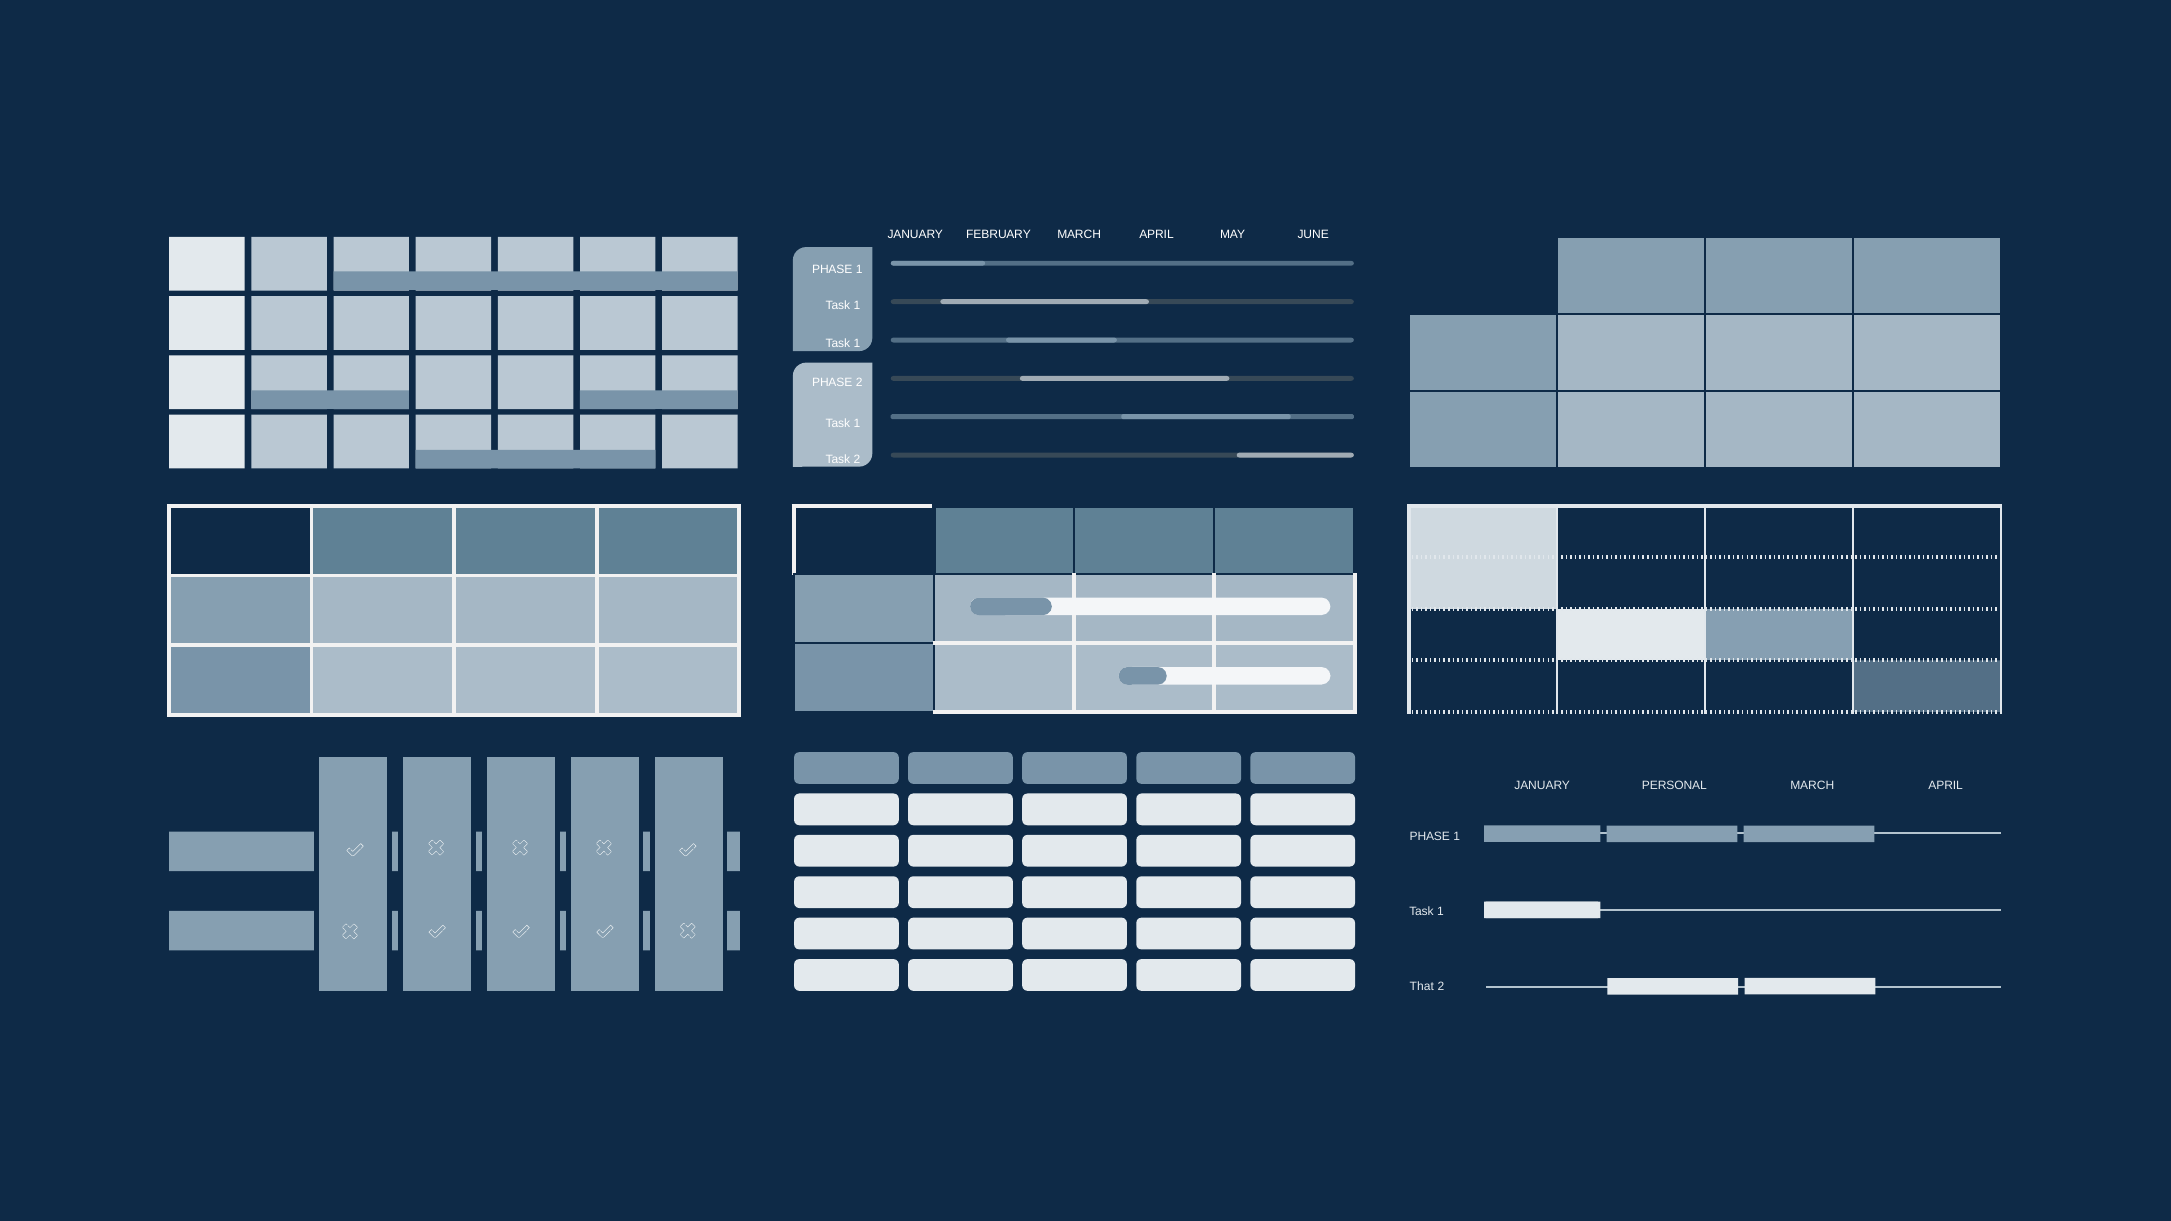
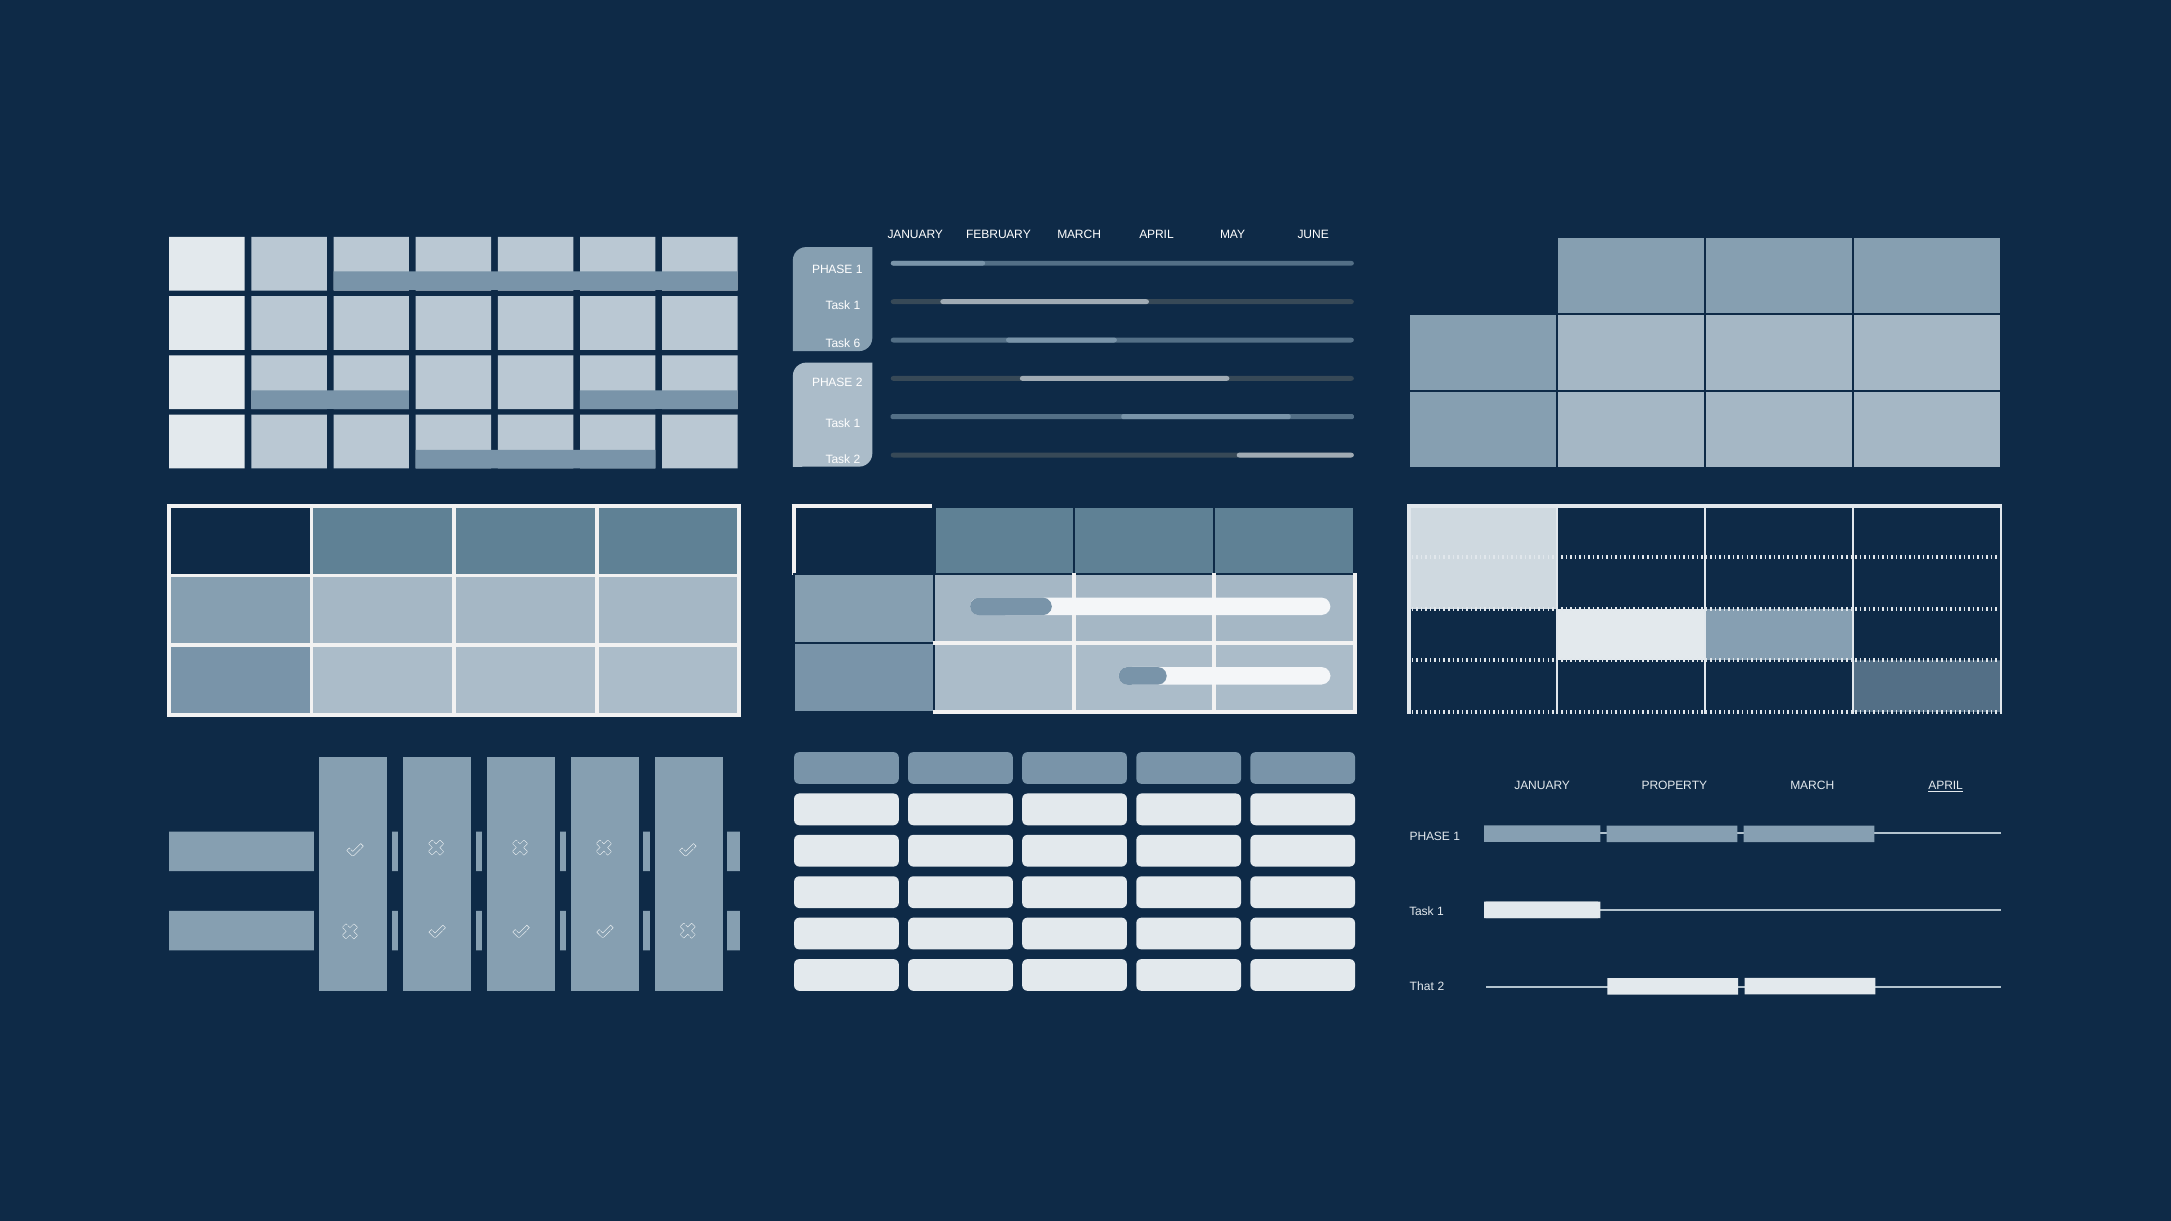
1: 1 -> 6 (857, 344)
PERSONAL: PERSONAL -> PROPERTY (1674, 786)
APRIL underline: none -> present (1946, 786)
